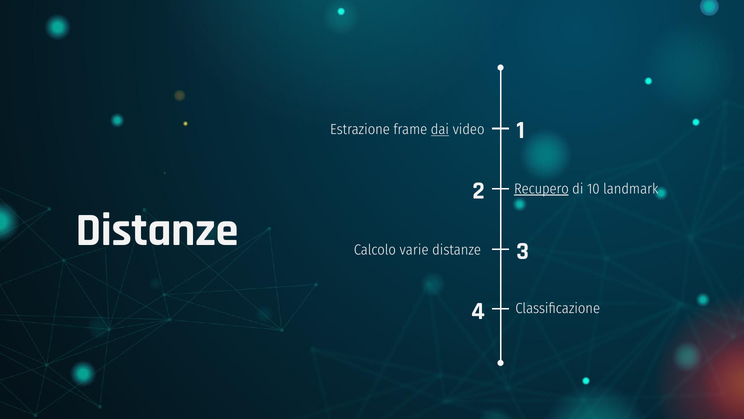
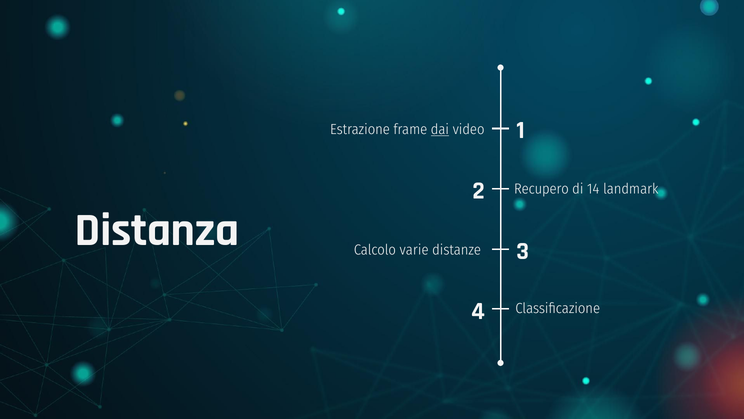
Recupero underline: present -> none (541, 189)
10: 10 -> 14 (593, 189)
Distanze: Distanze -> Distanza (157, 230)
